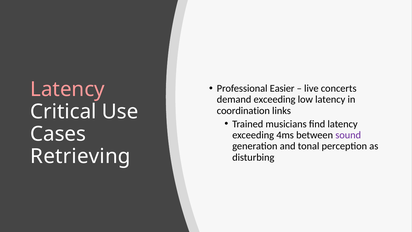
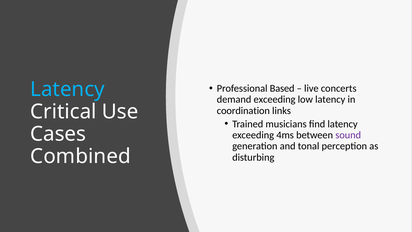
Easier: Easier -> Based (282, 88)
Latency colour: pink -> light blue (68, 89)
Retrieving: Retrieving -> Combined (81, 156)
